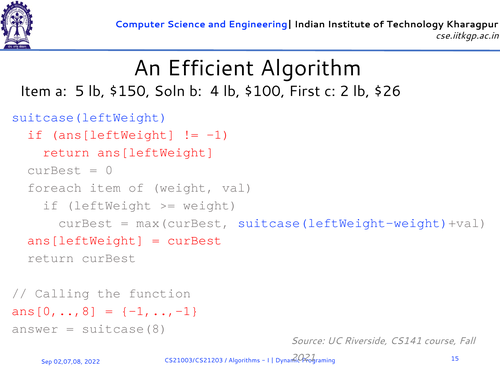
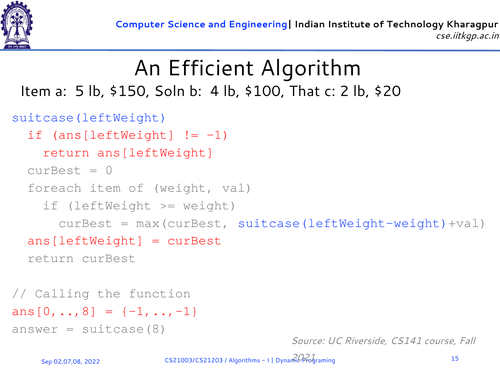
First: First -> That (305, 91)
$26: $26 -> $20 (387, 91)
